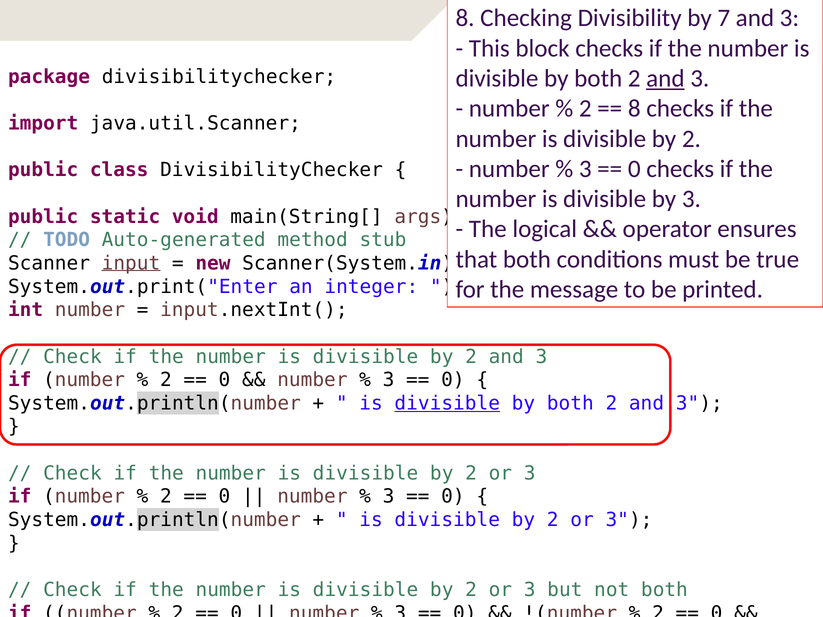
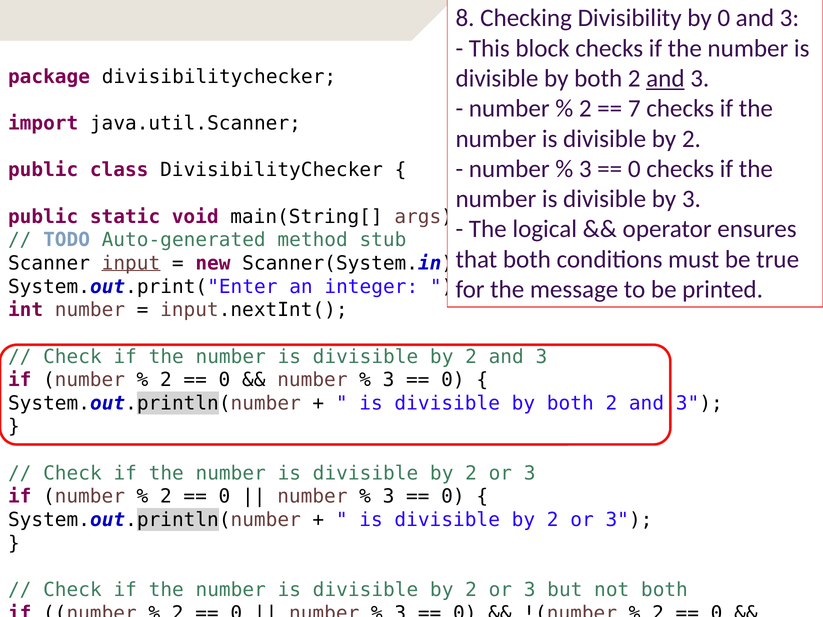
by 7: 7 -> 0 (724, 18)
8: 8 -> 7 (634, 109)
divisible underline: present -> none (447, 403)
